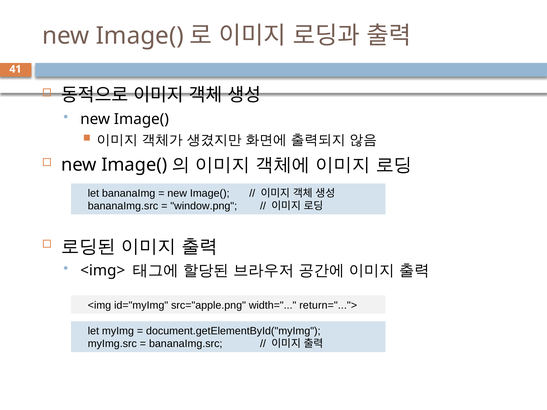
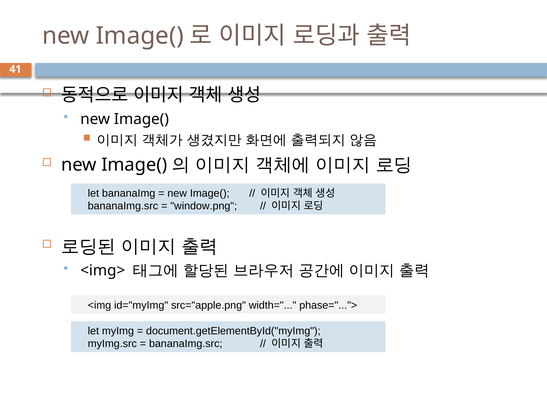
return="...">: return="..."> -> phase="..."> (328, 305)
